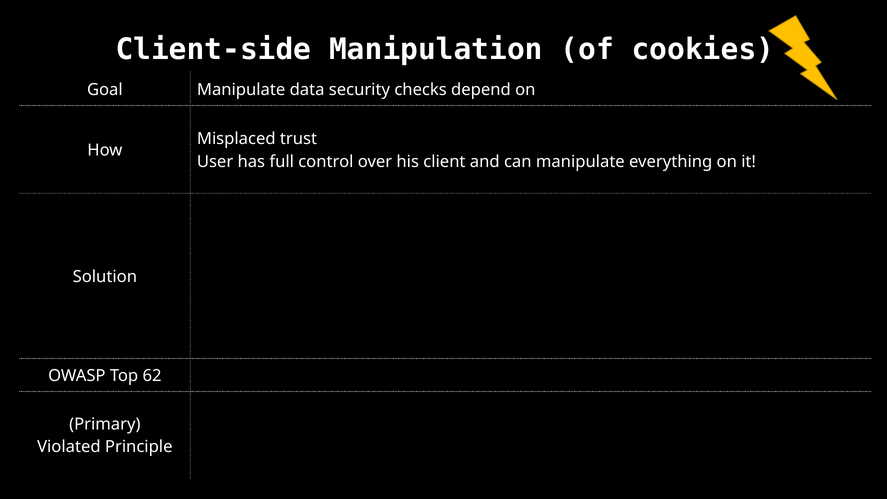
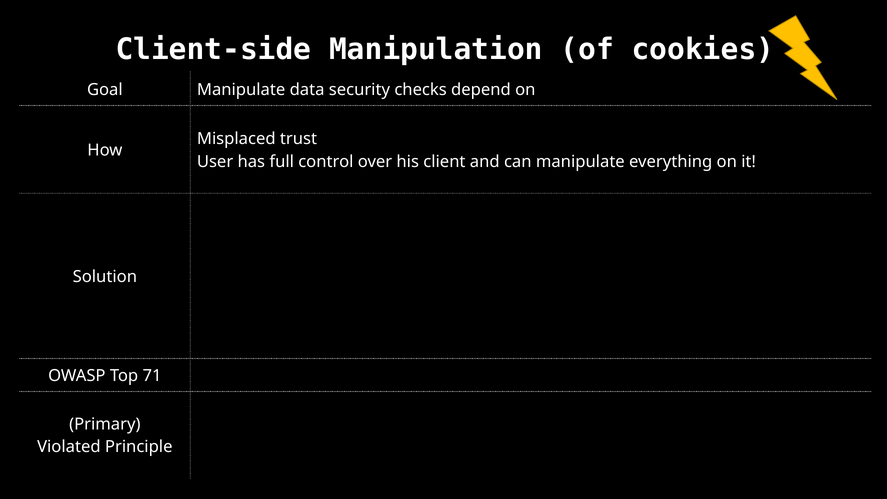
62: 62 -> 71 (152, 376)
